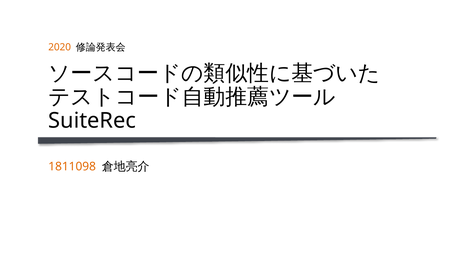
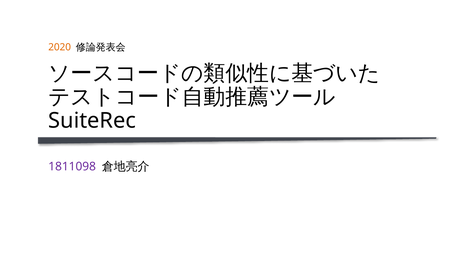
1811098 colour: orange -> purple (72, 166)
